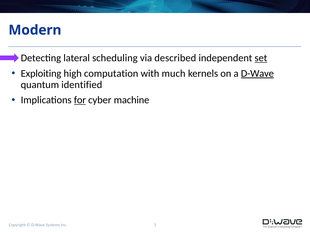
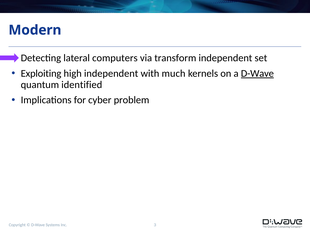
scheduling: scheduling -> computers (115, 58)
described: described -> transform (175, 58)
set underline: present -> none (261, 58)
high computation: computation -> independent (111, 74)
for underline: present -> none (80, 100)
machine: machine -> problem (132, 100)
